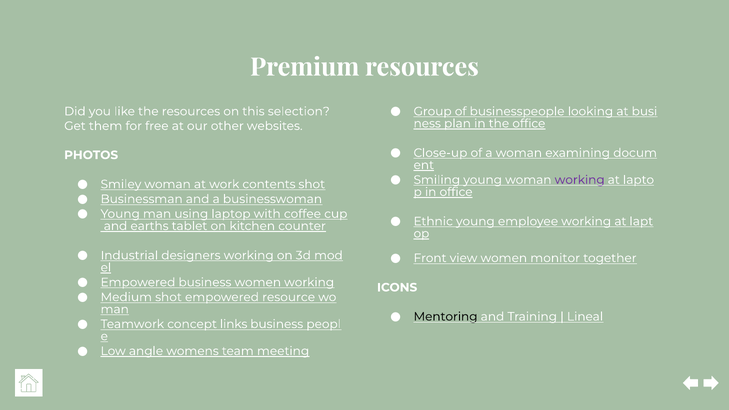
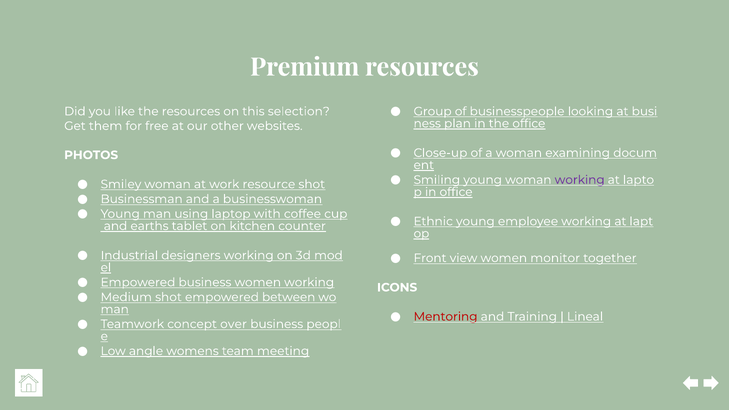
contents: contents -> resource (269, 184)
resource: resource -> between (289, 297)
Mentoring colour: black -> red (446, 317)
links: links -> over (234, 324)
